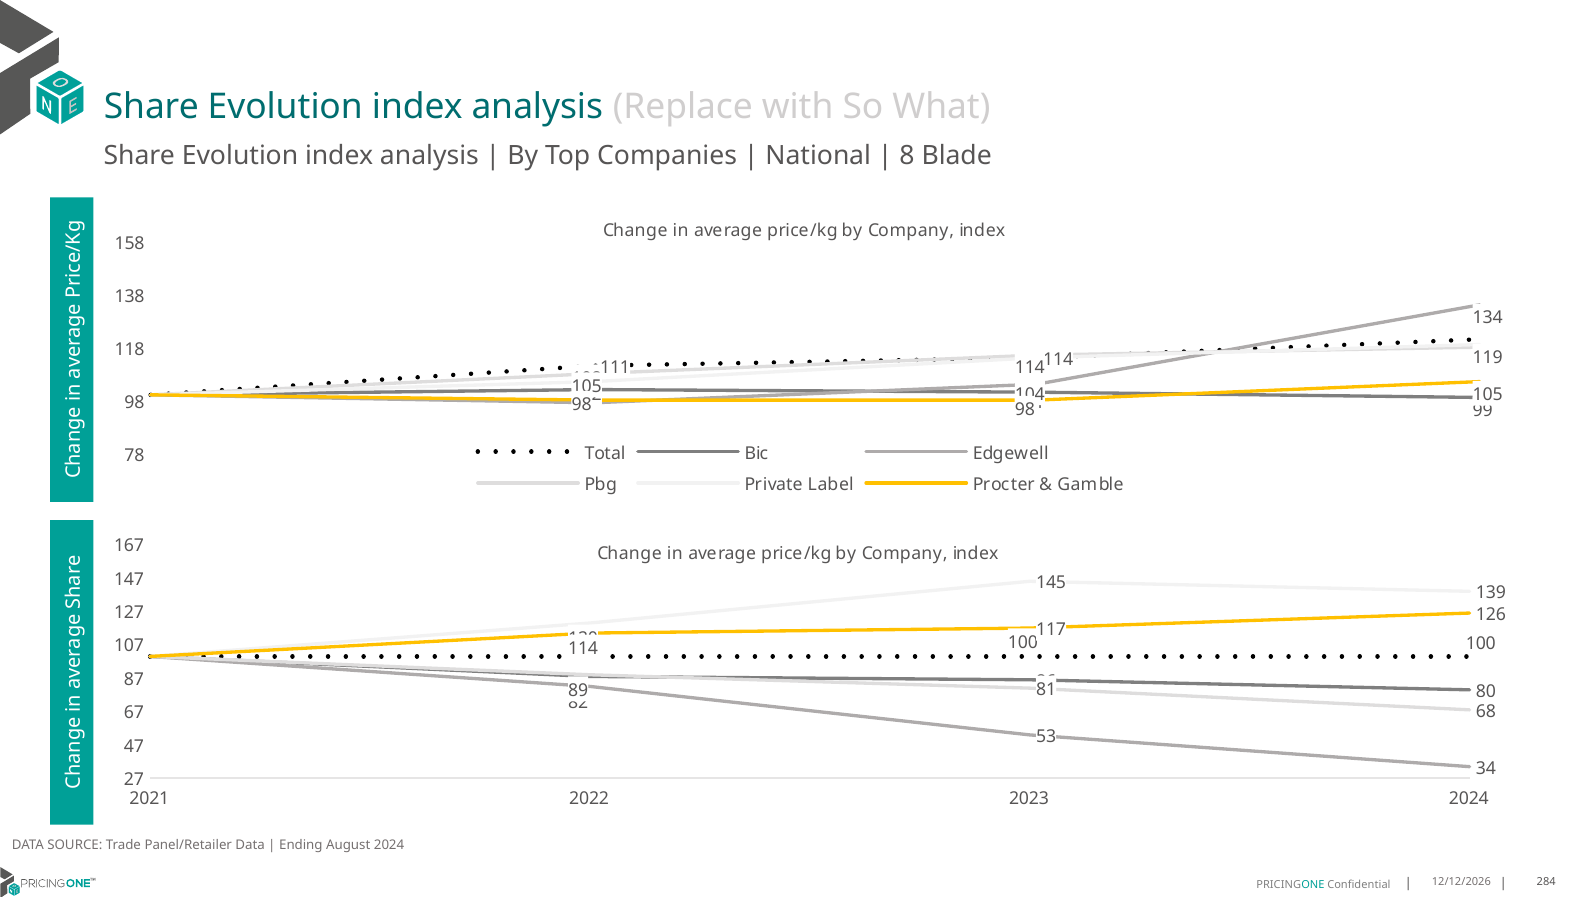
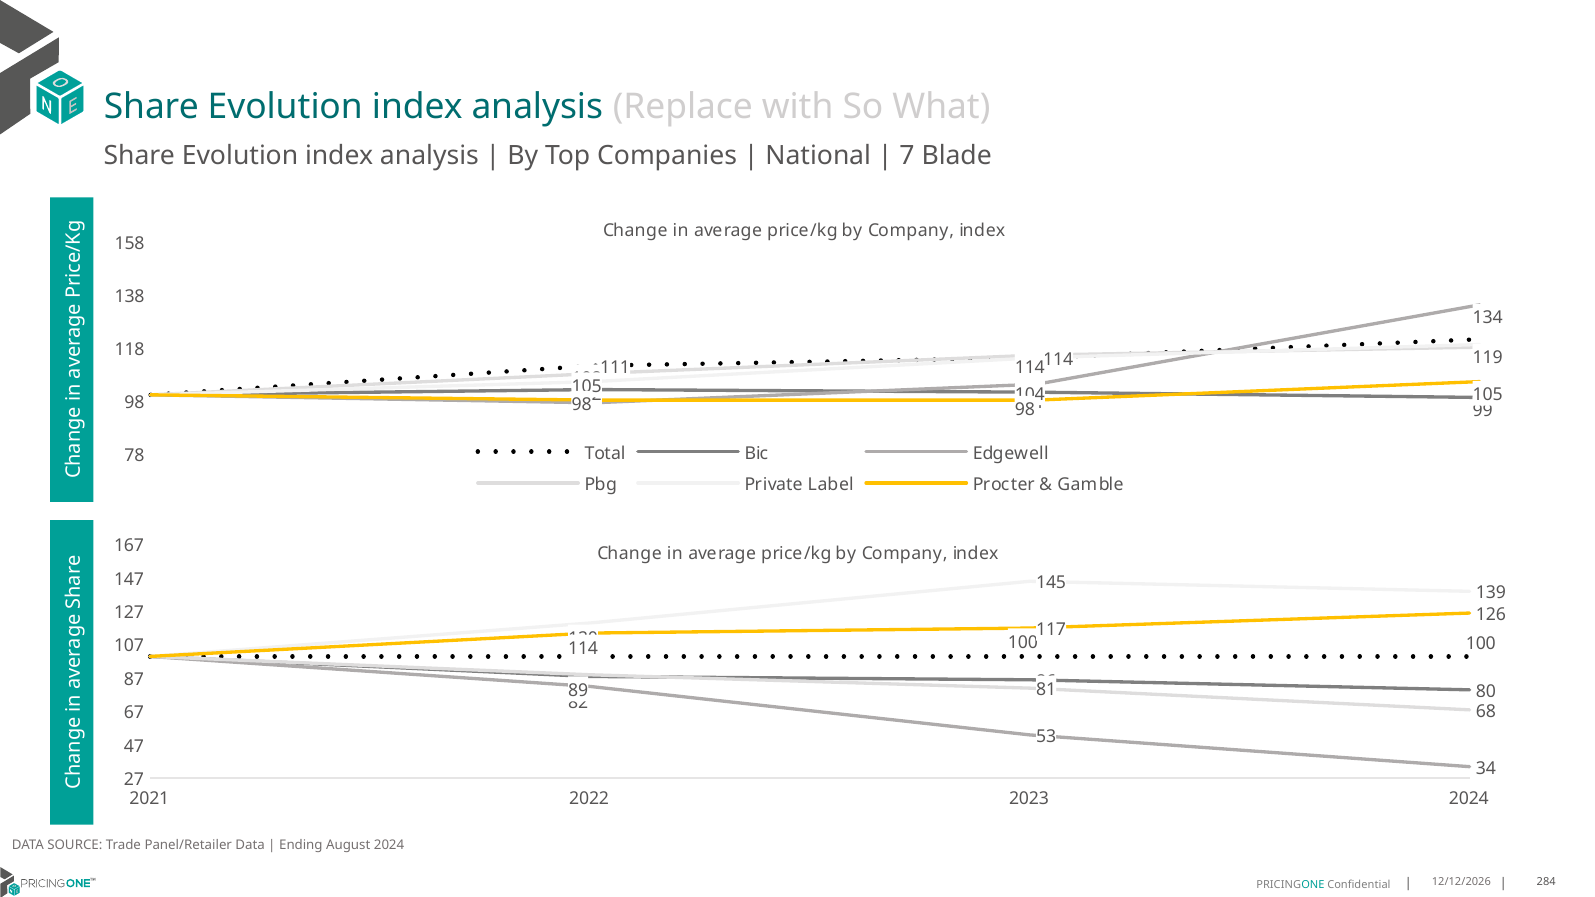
8: 8 -> 7 (907, 156)
